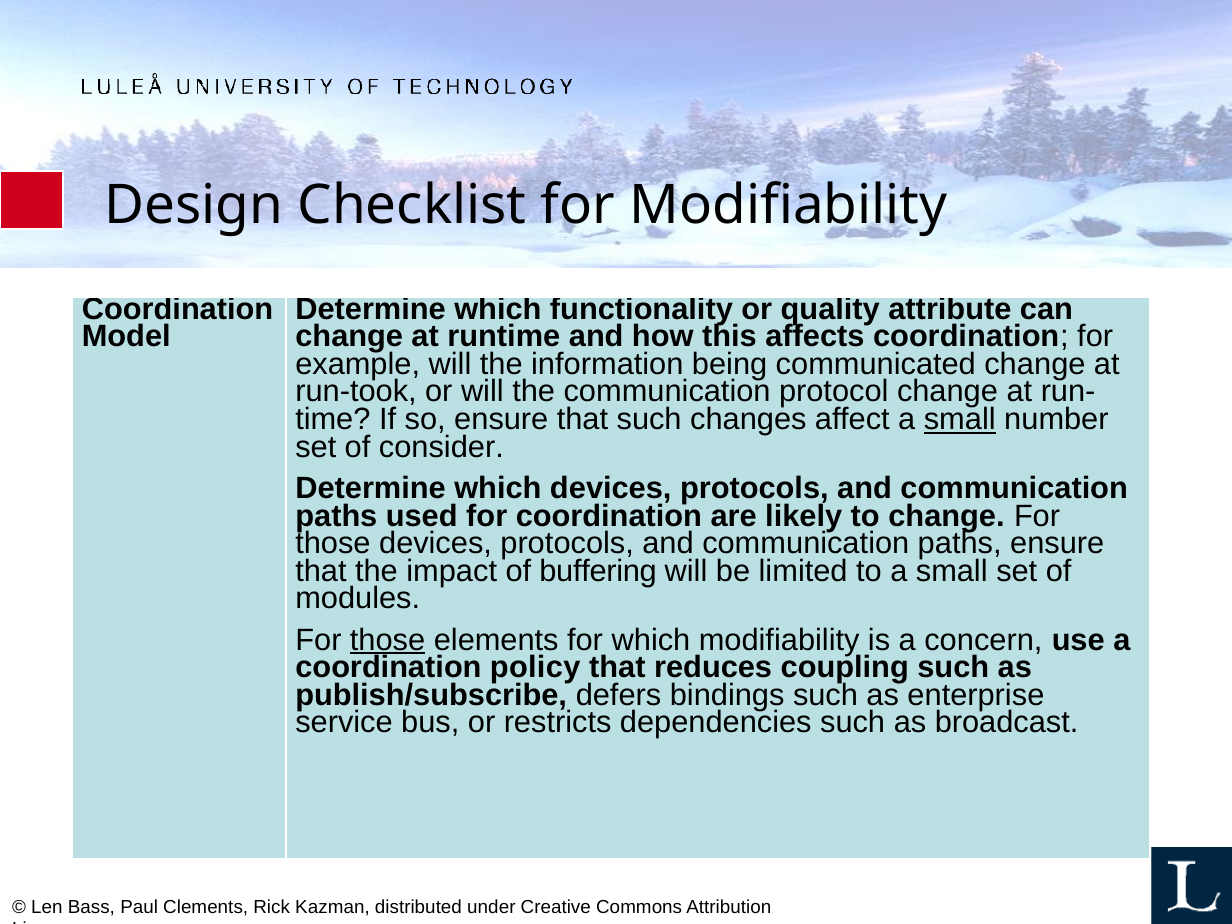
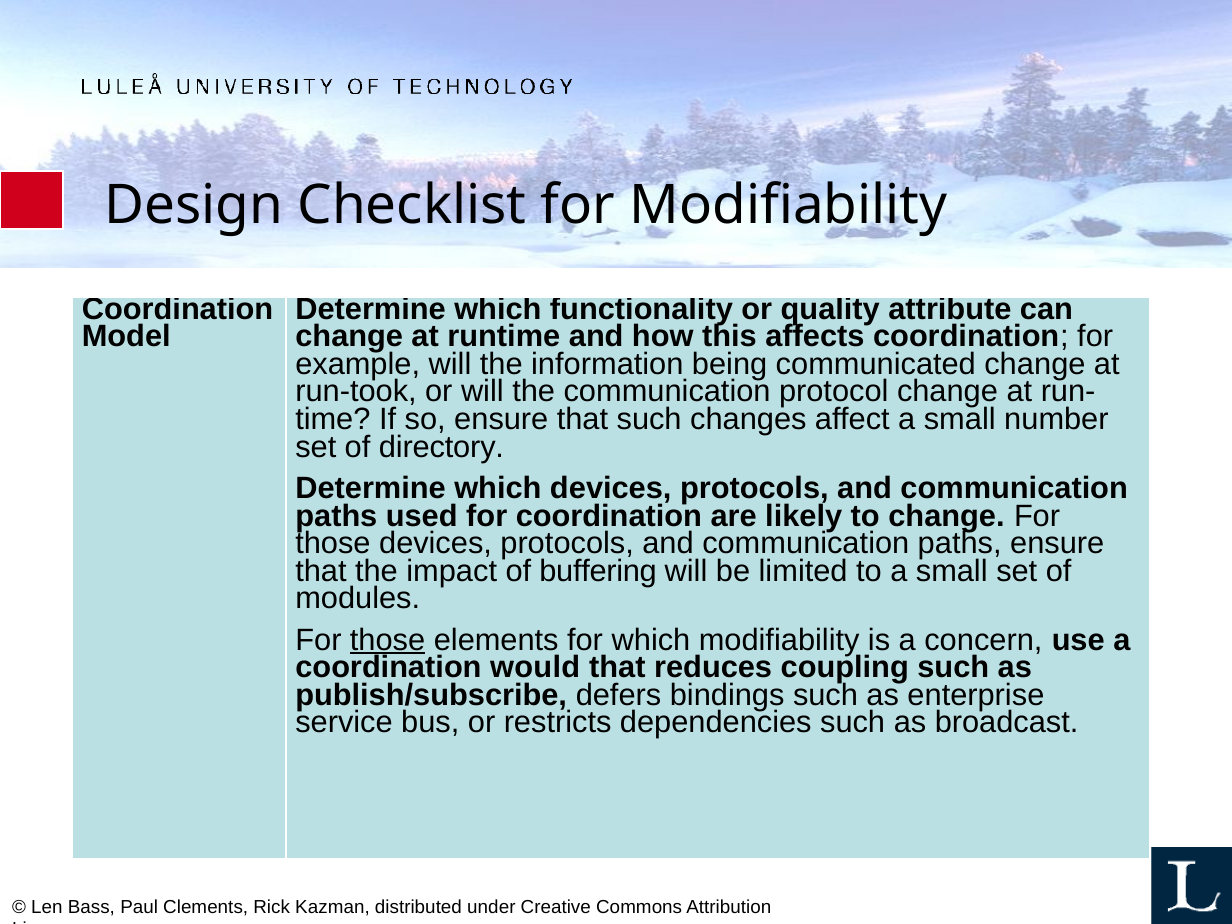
small underline: present -> none (960, 419)
consider: consider -> directory (441, 447)
policy: policy -> would (535, 668)
